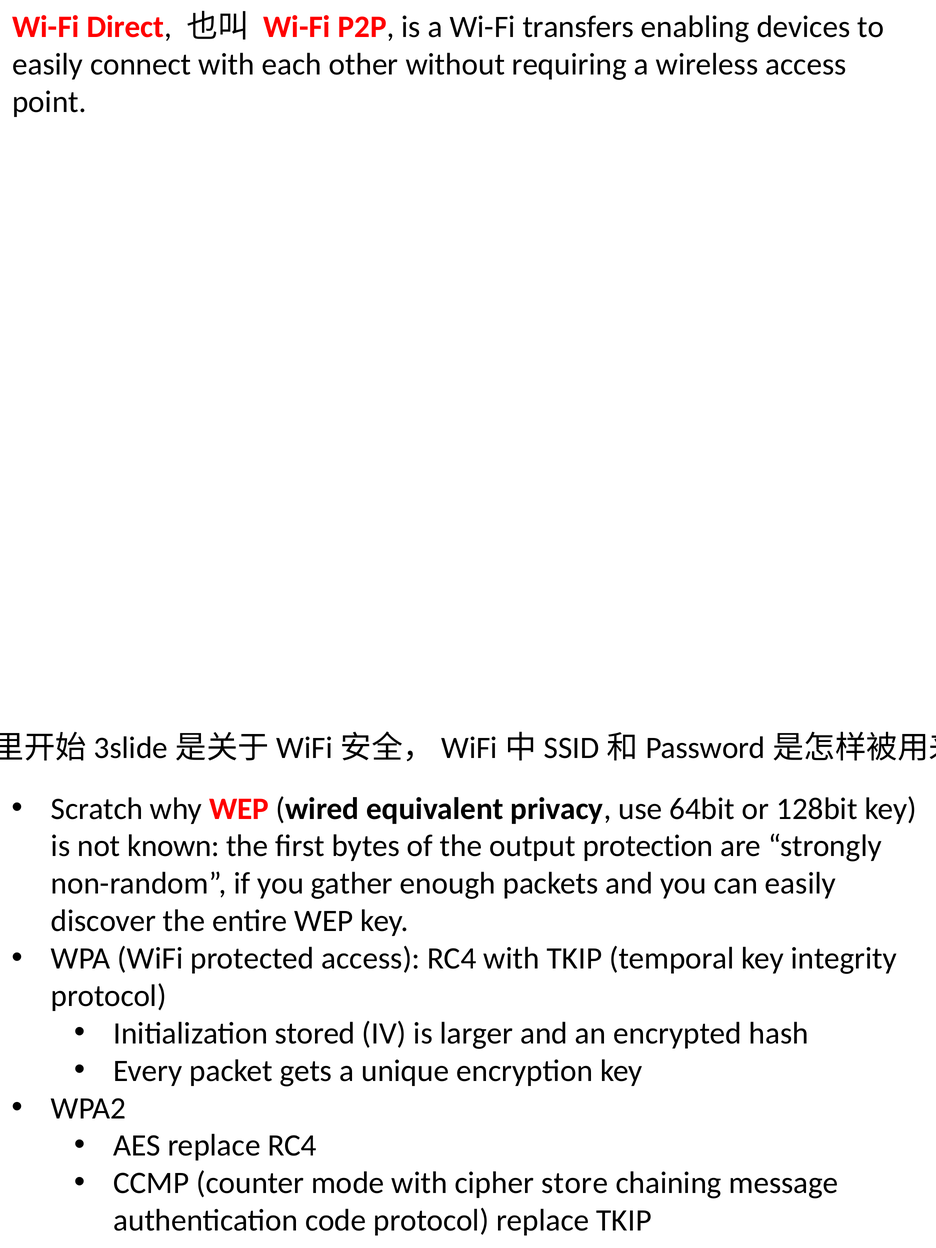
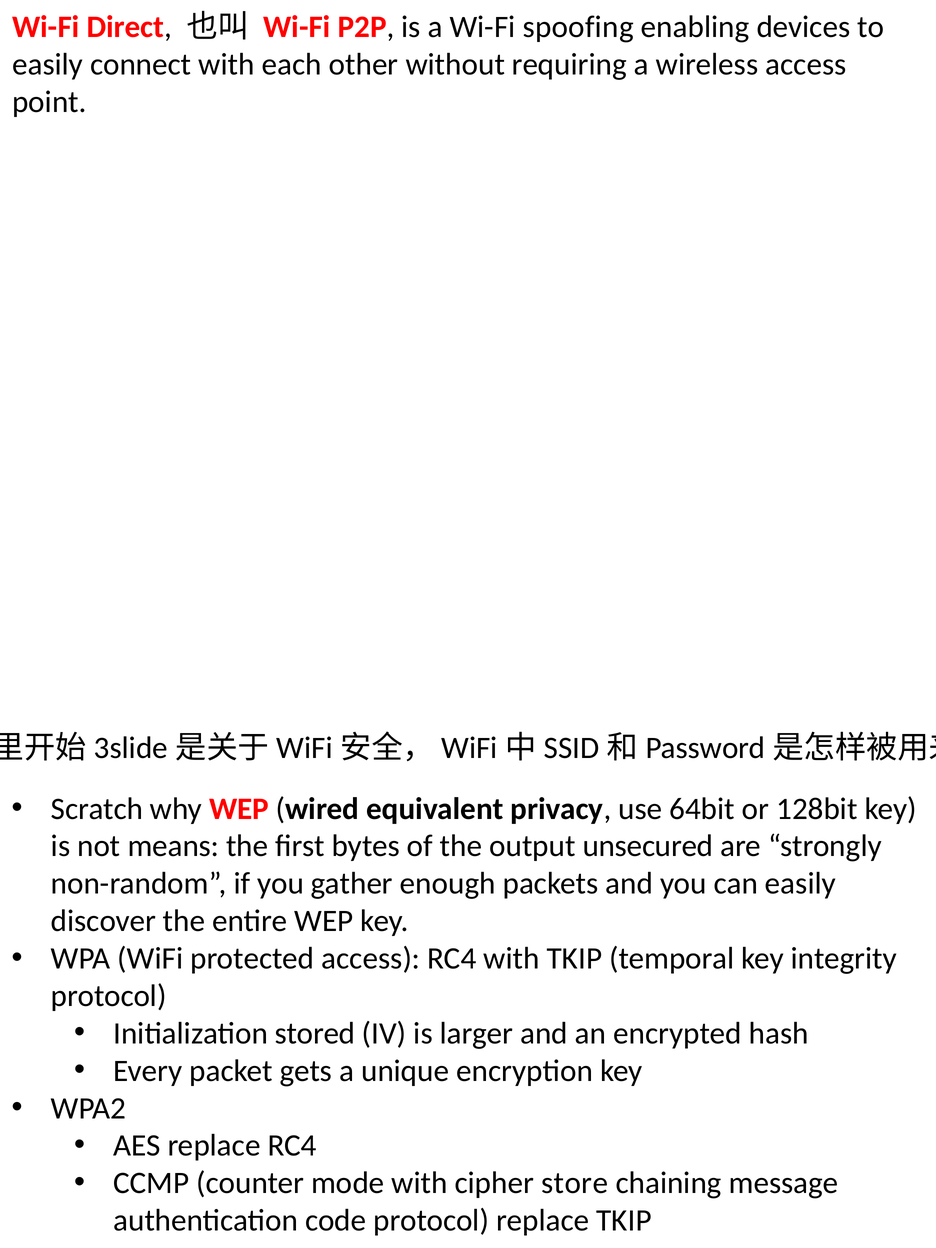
transfers: transfers -> spoofing (578, 27)
known: known -> means (173, 846)
protection: protection -> unsecured (648, 846)
